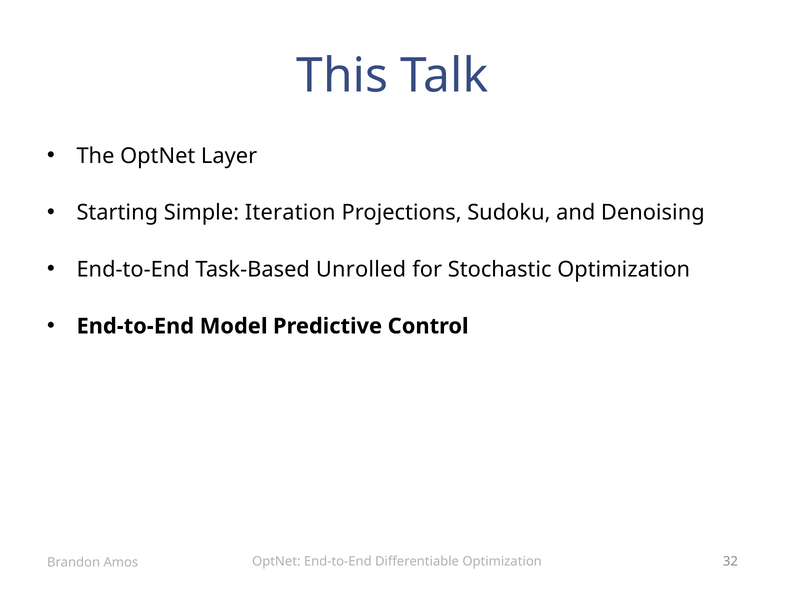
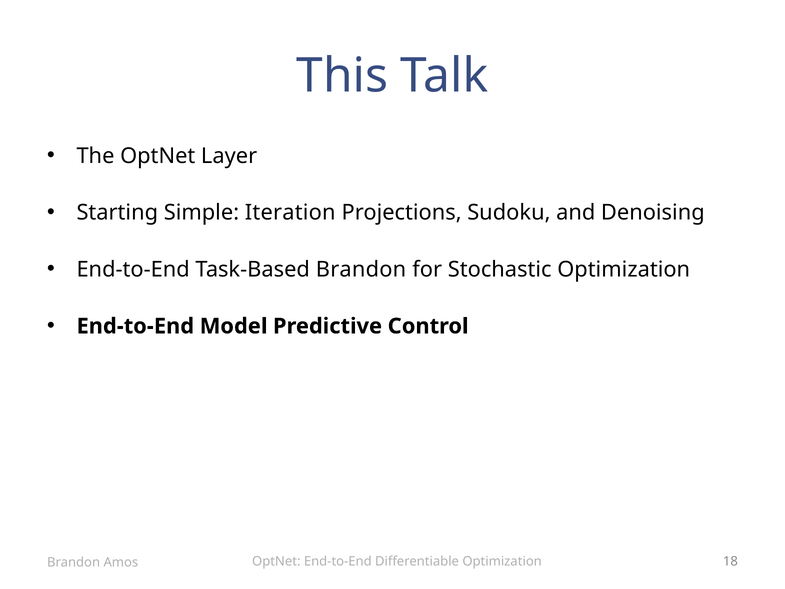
Task-Based Unrolled: Unrolled -> Brandon (361, 269)
32: 32 -> 18 (730, 561)
